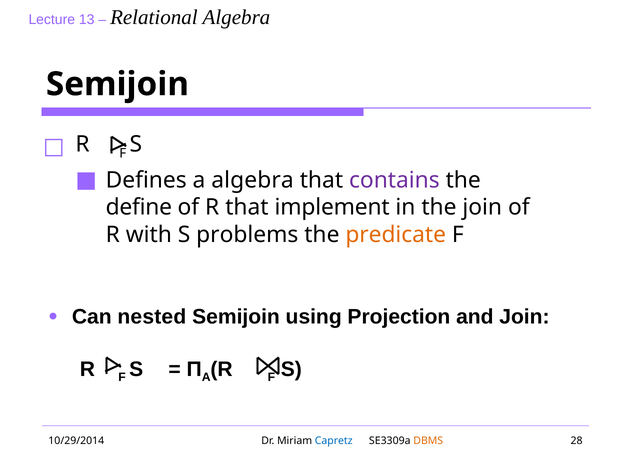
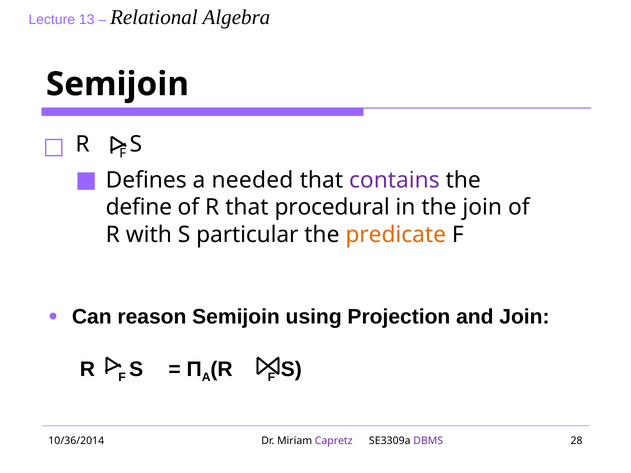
a algebra: algebra -> needed (252, 180)
implement: implement -> procedural (332, 207)
problems: problems -> particular (247, 235)
nested: nested -> reason (152, 317)
10/29/2014: 10/29/2014 -> 10/36/2014 (76, 441)
Capretz colour: blue -> purple (334, 441)
DBMS colour: orange -> purple (428, 441)
